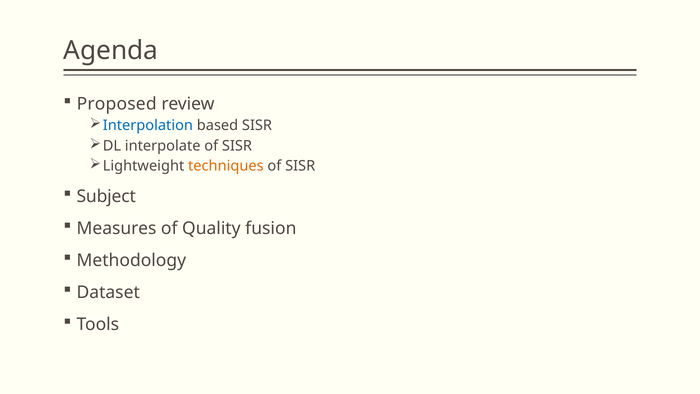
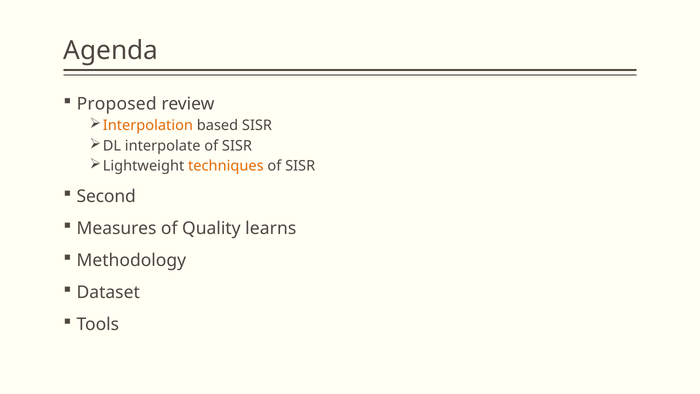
Interpolation colour: blue -> orange (148, 126)
Subject: Subject -> Second (106, 196)
fusion: fusion -> learns (271, 228)
